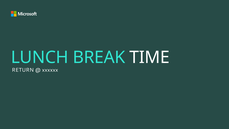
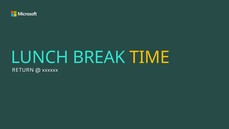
TIME colour: white -> yellow (150, 57)
